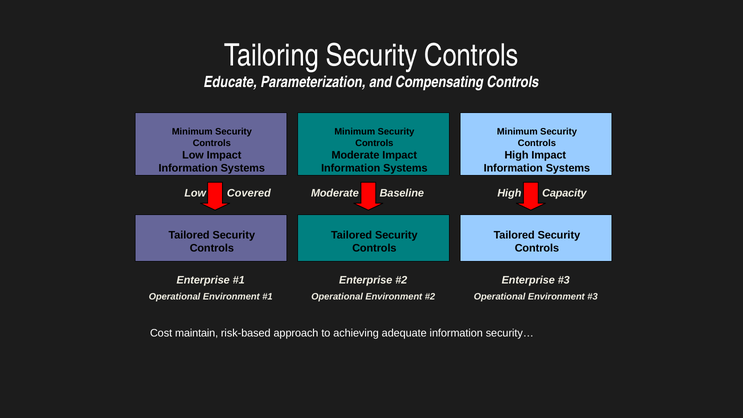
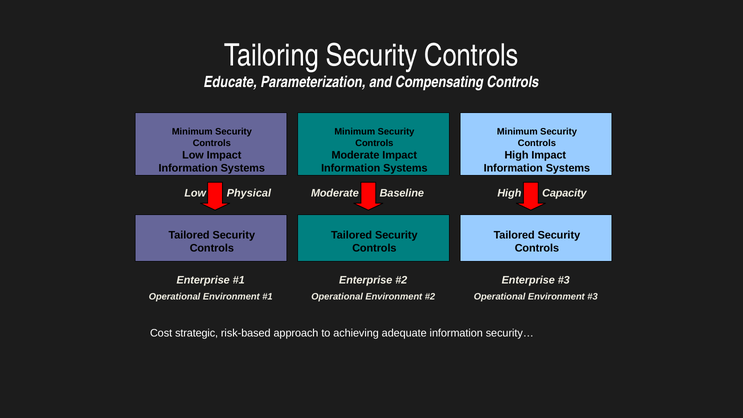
Covered: Covered -> Physical (249, 193)
maintain: maintain -> strategic (197, 333)
